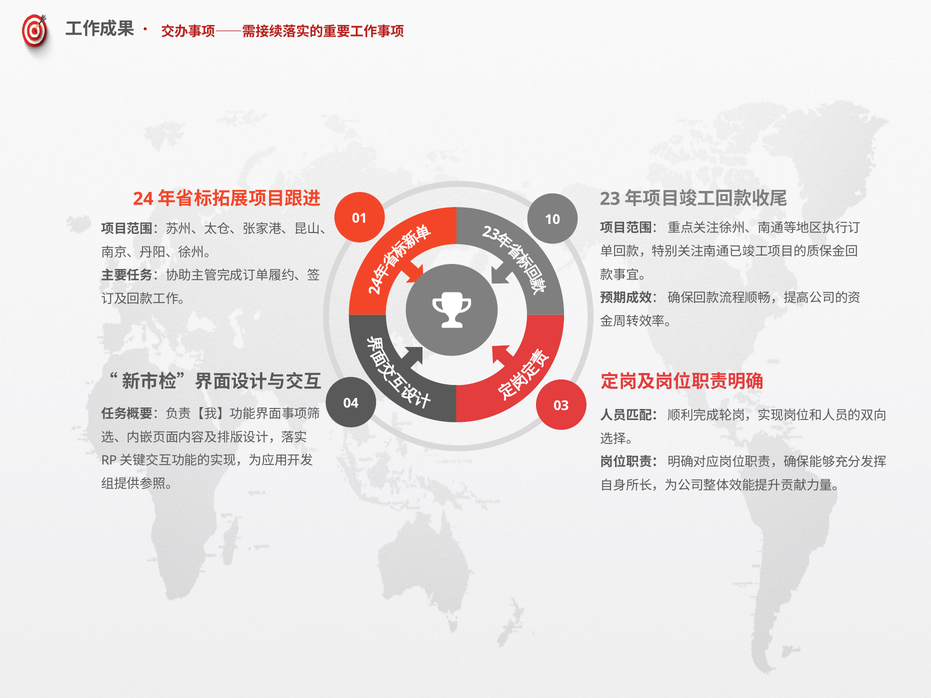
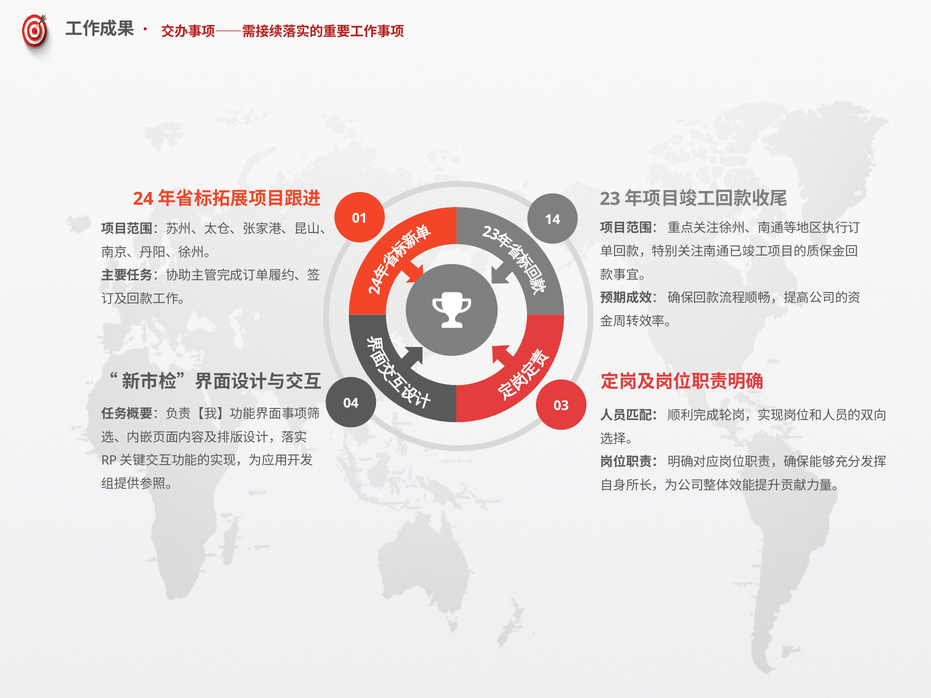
10: 10 -> 14 (552, 220)
